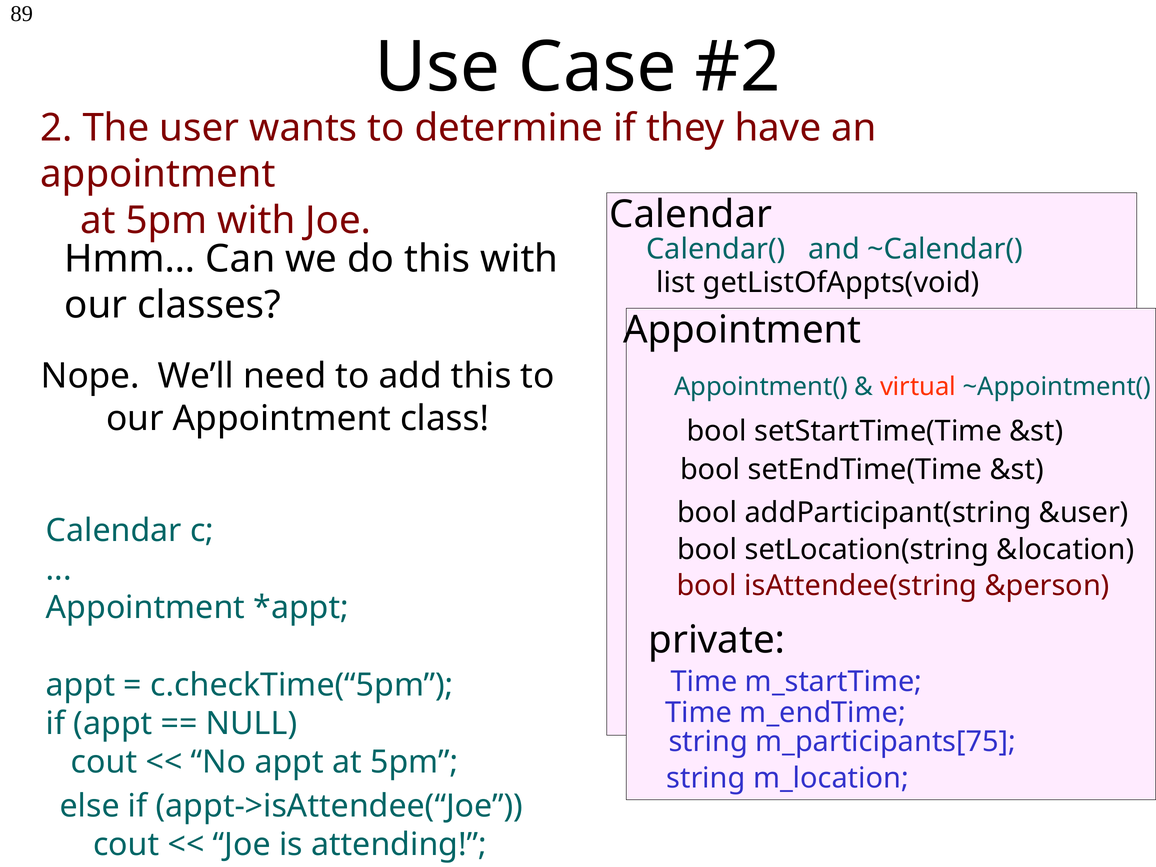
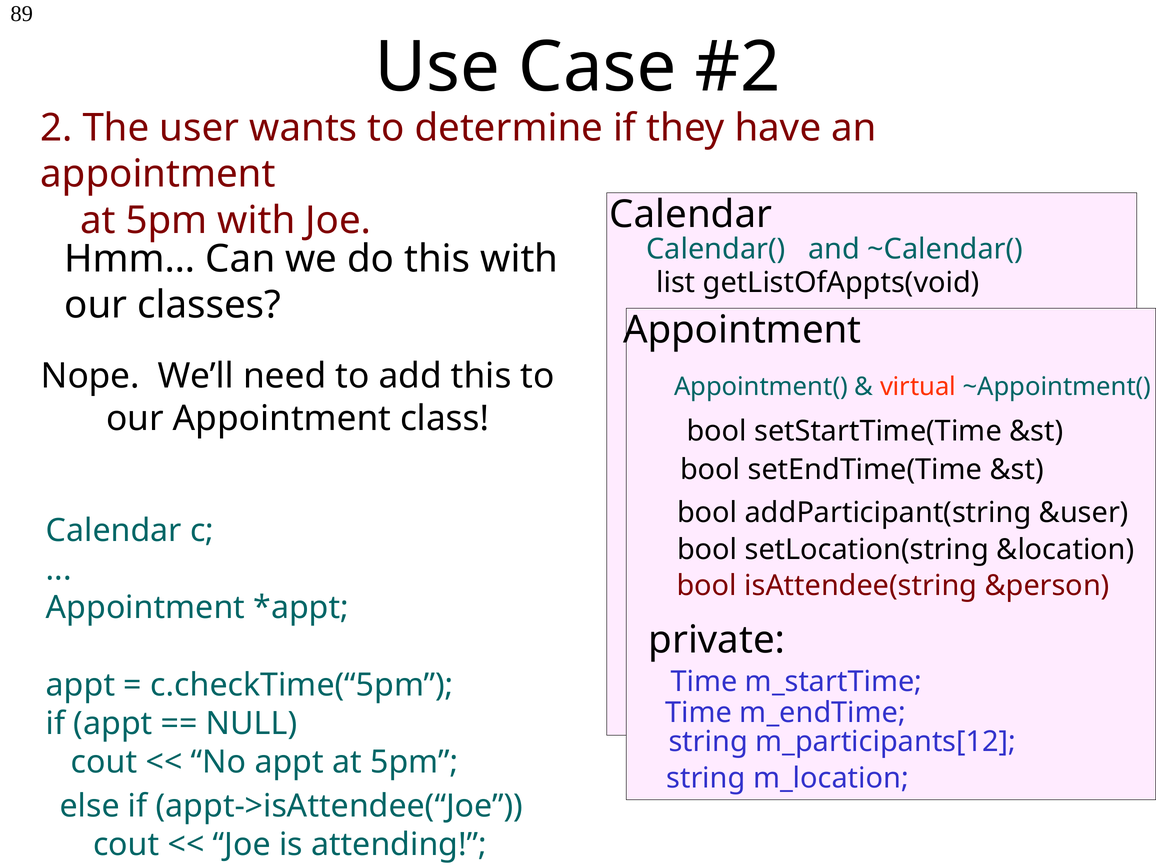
m_participants[75: m_participants[75 -> m_participants[12 (886, 741)
